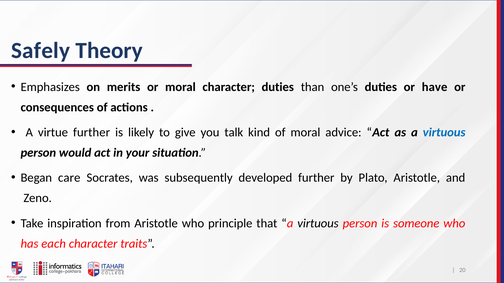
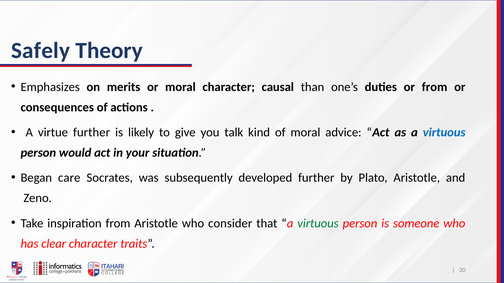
character duties: duties -> causal (278, 87)
or have: have -> from (435, 87)
principle: principle -> consider (230, 224)
virtuous colour: black -> green (318, 224)
each: each -> clear (54, 244)
